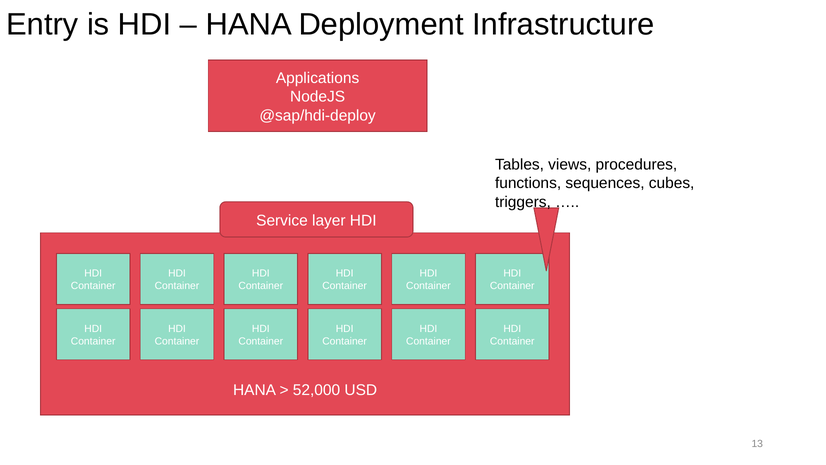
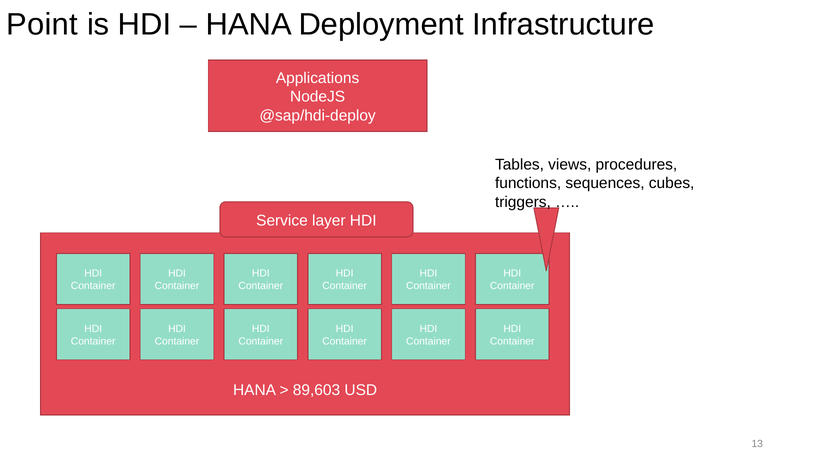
Entry: Entry -> Point (42, 25)
52,000: 52,000 -> 89,603 (316, 390)
